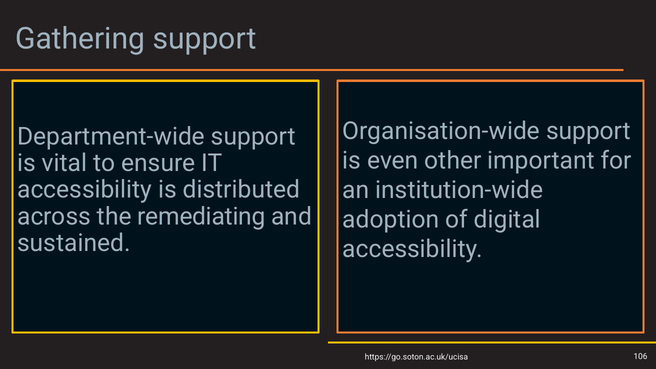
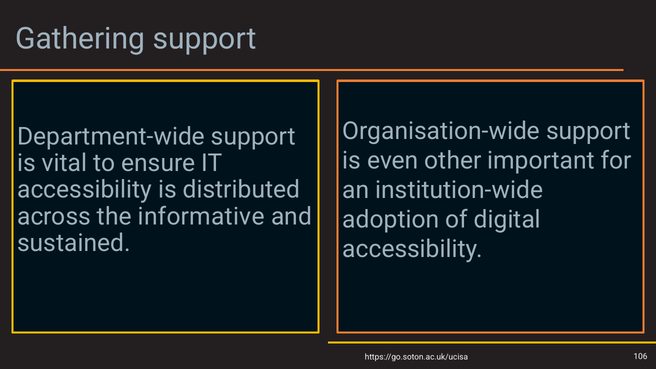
remediating: remediating -> informative (201, 216)
